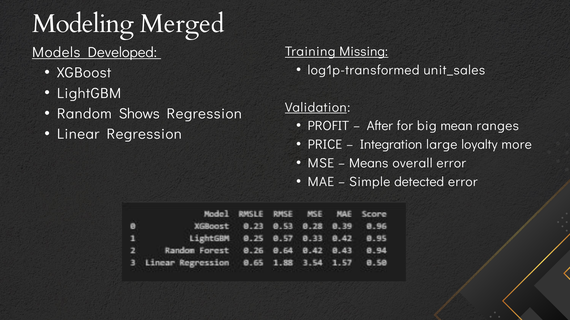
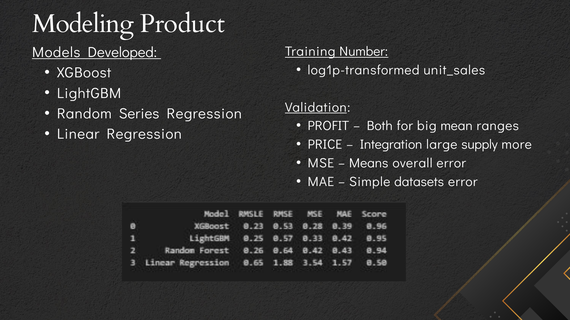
Merged: Merged -> Product (182, 24)
Missing: Missing -> Number (364, 52)
Shows: Shows -> Series (139, 114)
After: After -> Both (380, 126)
loyalty: loyalty -> supply (480, 145)
detected: detected -> datasets (419, 182)
